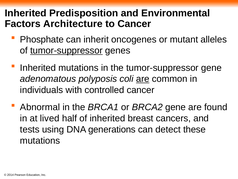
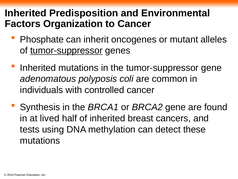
Architecture: Architecture -> Organization (73, 24)
are underline: present -> none (143, 79)
Abnormal: Abnormal -> Synthesis (40, 107)
generations: generations -> methylation (112, 129)
